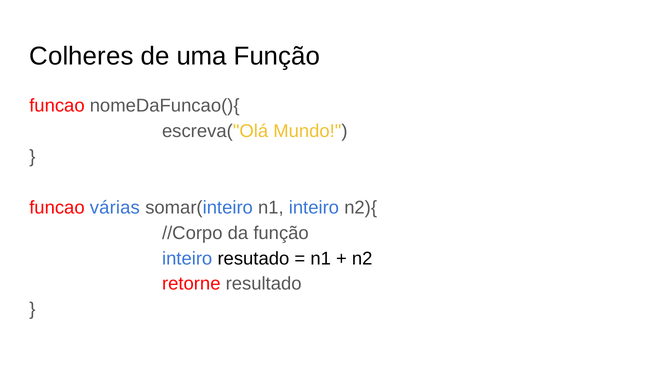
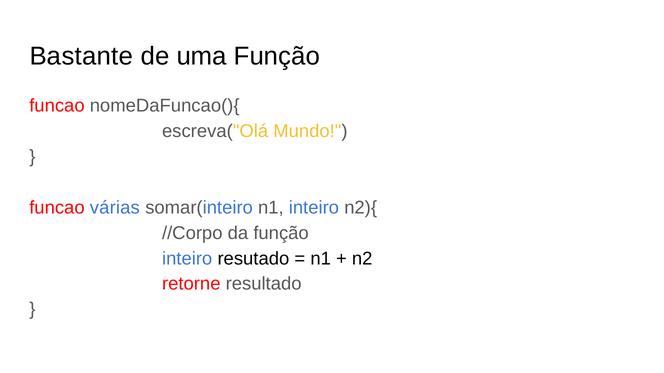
Colheres: Colheres -> Bastante (81, 56)
